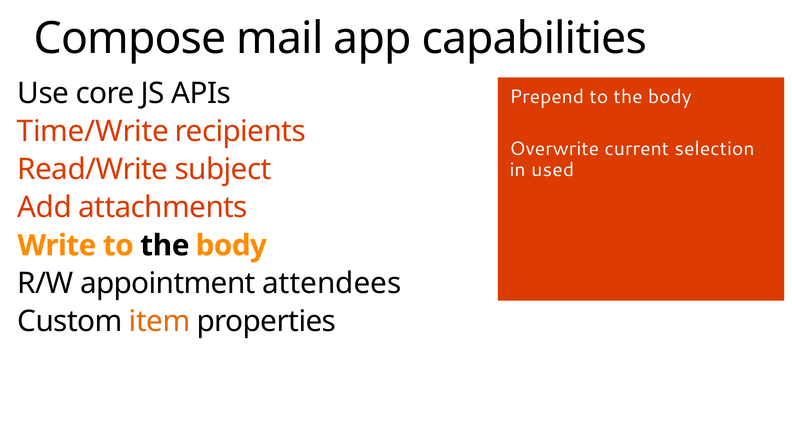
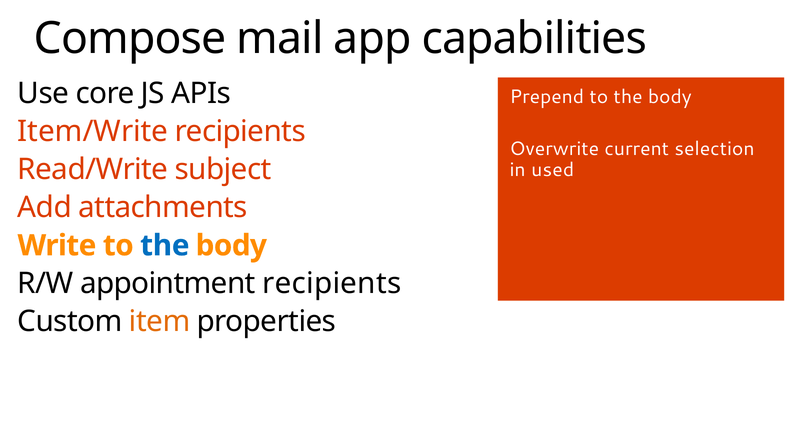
Time/Write: Time/Write -> Item/Write (93, 131)
the colour: black -> blue (165, 245)
appointment attendees: attendees -> recipients (332, 283)
